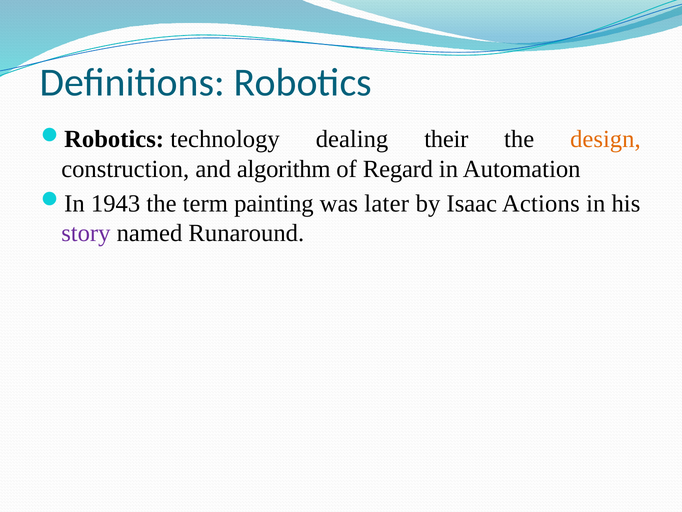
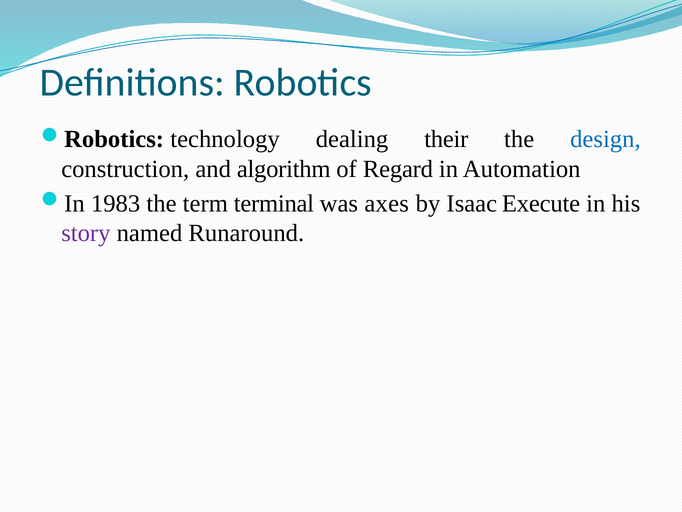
design colour: orange -> blue (605, 139)
1943: 1943 -> 1983 (116, 203)
painting: painting -> terminal (274, 203)
later: later -> axes (387, 203)
Actions: Actions -> Execute (541, 203)
